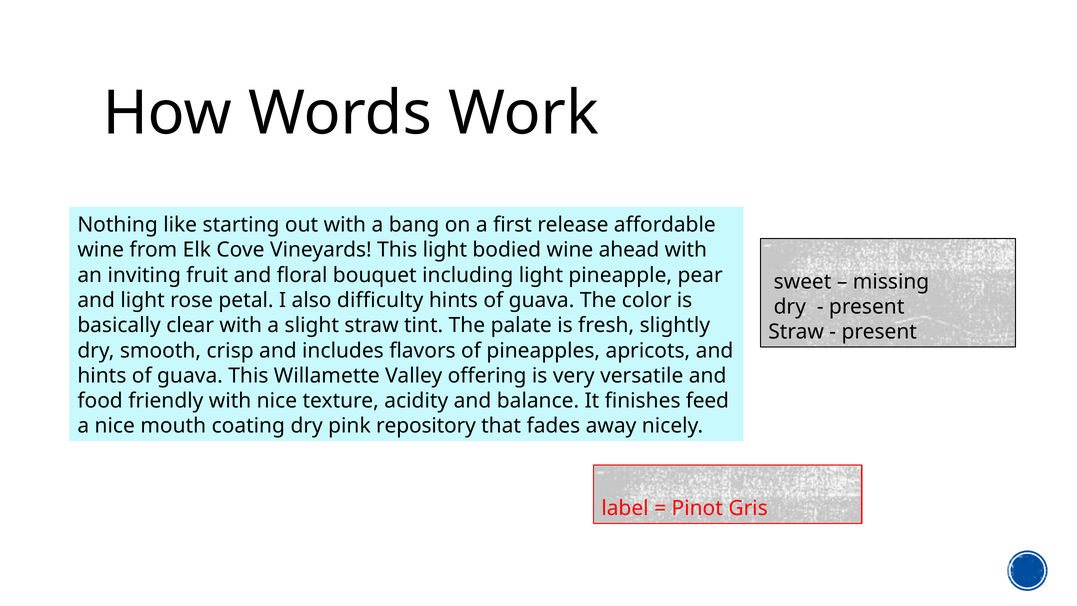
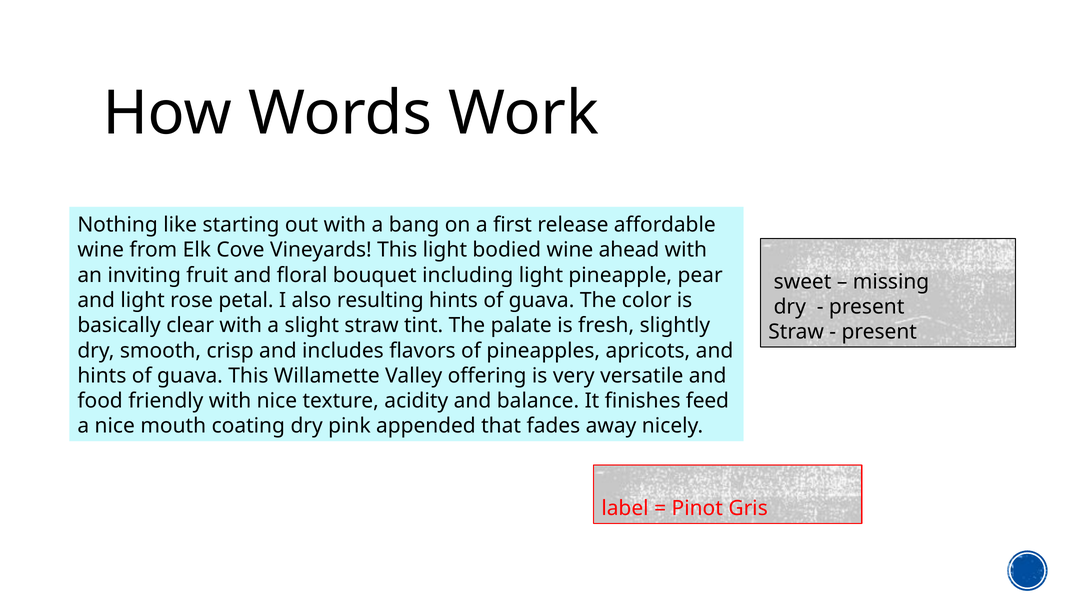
difficulty: difficulty -> resulting (380, 300)
repository: repository -> appended (426, 426)
